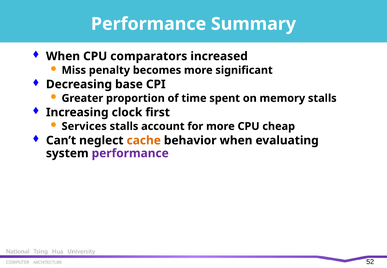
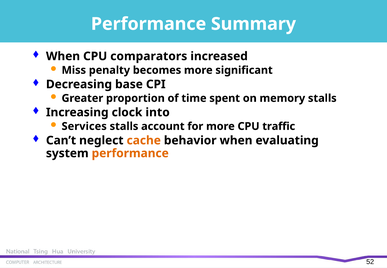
first: first -> into (158, 112)
cheap: cheap -> traffic (279, 126)
performance colour: purple -> orange (130, 153)
